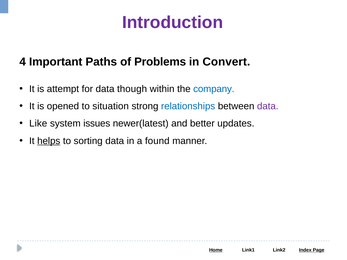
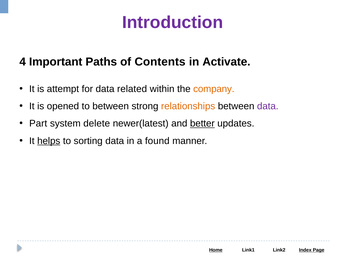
Problems: Problems -> Contents (160, 62)
Convert: Convert -> Activate (226, 62)
though: though -> related (132, 89)
company colour: blue -> orange (214, 89)
to situation: situation -> between (111, 106)
relationships colour: blue -> orange (188, 106)
Like: Like -> Part (38, 124)
issues: issues -> delete (97, 124)
better underline: none -> present (202, 124)
